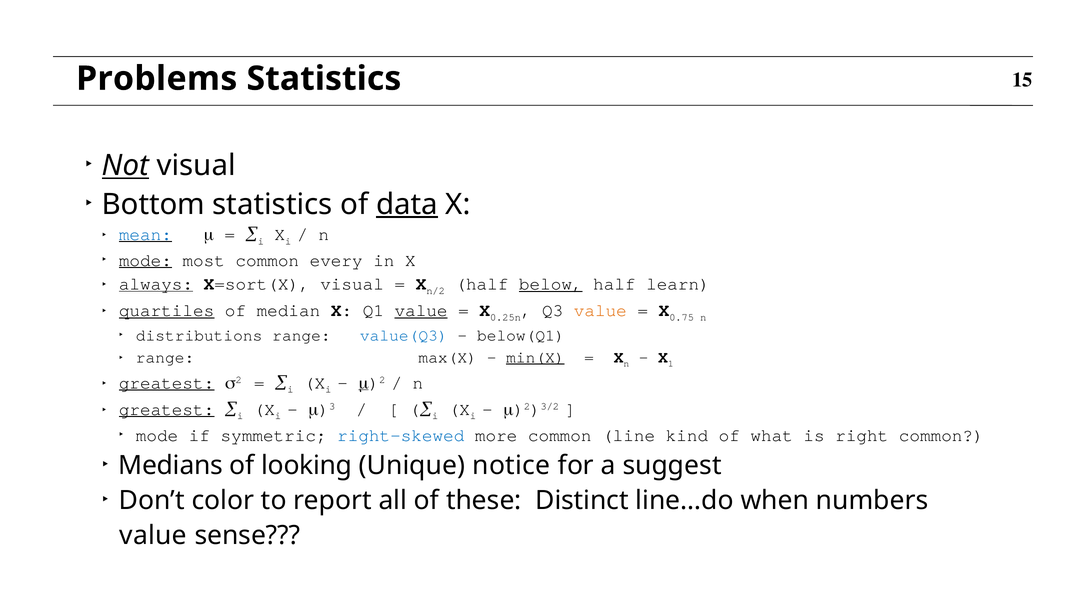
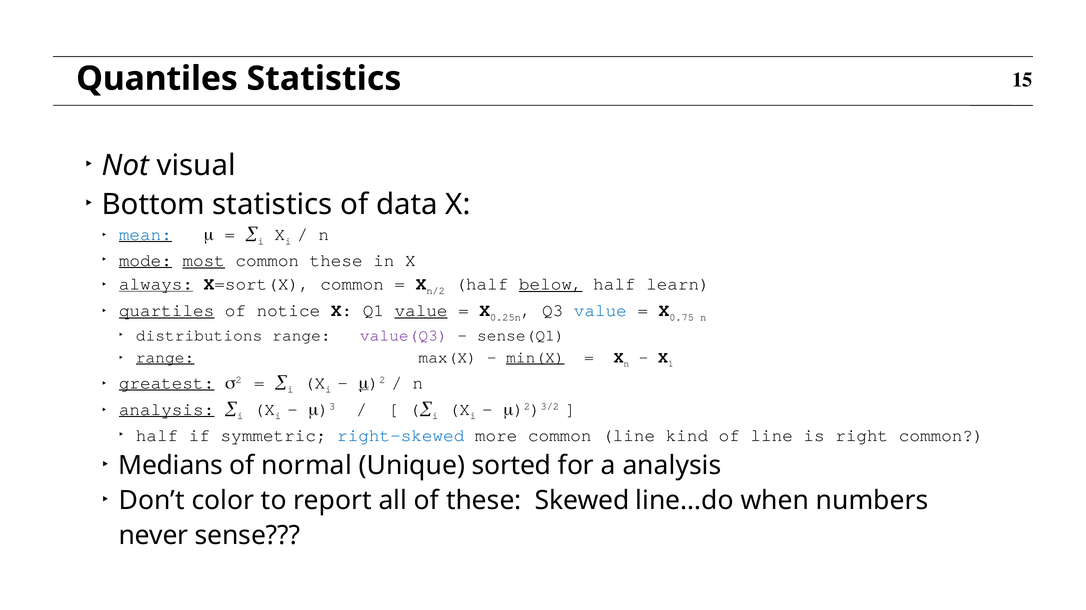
Problems: Problems -> Quantiles (157, 79)
Not underline: present -> none (126, 165)
data underline: present -> none (407, 204)
most underline: none -> present (204, 260)
common every: every -> these (336, 260)
X=sort(X visual: visual -> common (352, 284)
median: median -> notice (288, 310)
value colour: orange -> blue (600, 310)
value(Q3 colour: blue -> purple (404, 335)
below(Q1: below(Q1 -> sense(Q1 (521, 335)
range underline: none -> present (165, 357)
greatest: greatest -> analysis (167, 409)
mode: mode -> half (157, 435)
of what: what -> line (772, 435)
looking: looking -> normal (307, 466)
notice: notice -> sorted (512, 466)
a suggest: suggest -> analysis (672, 466)
Distinct: Distinct -> Skewed (582, 501)
value: value -> never (153, 536)
